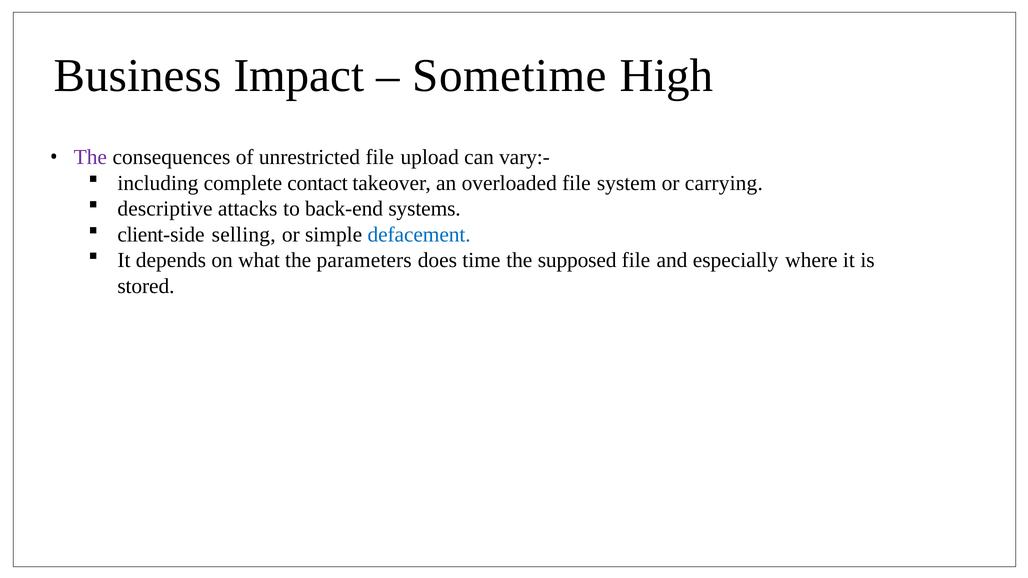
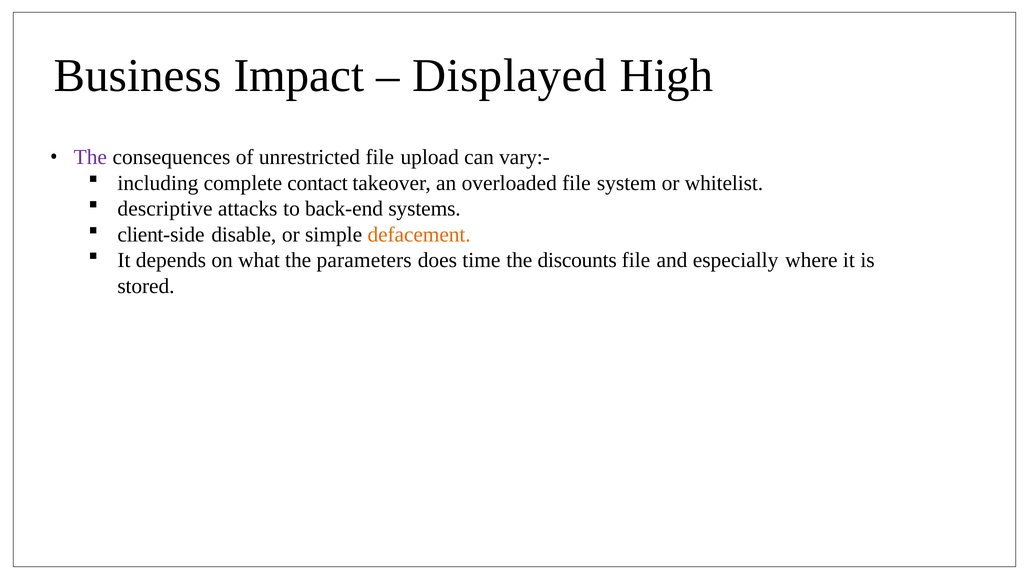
Sometime: Sometime -> Displayed (509, 76)
carrying: carrying -> whitelist (724, 183)
selling: selling -> disable (244, 235)
defacement colour: blue -> orange (419, 235)
supposed: supposed -> discounts (577, 260)
